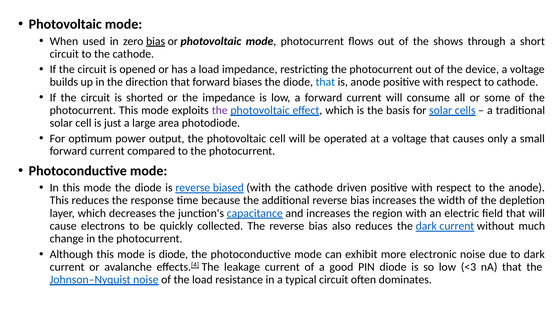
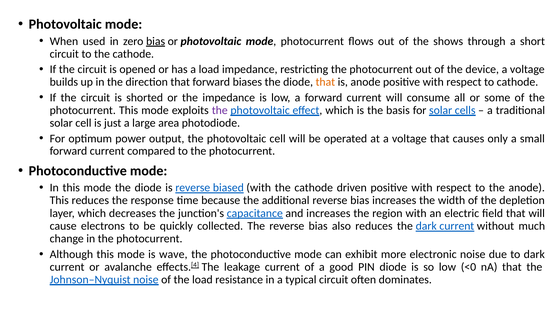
that colour: blue -> orange (325, 82)
is diode: diode -> wave (173, 254)
<3: <3 -> <0 (468, 267)
